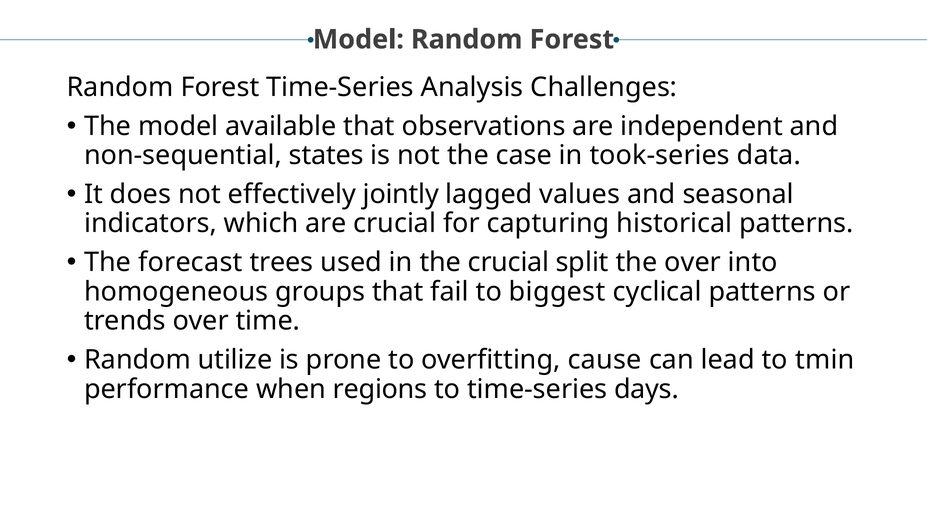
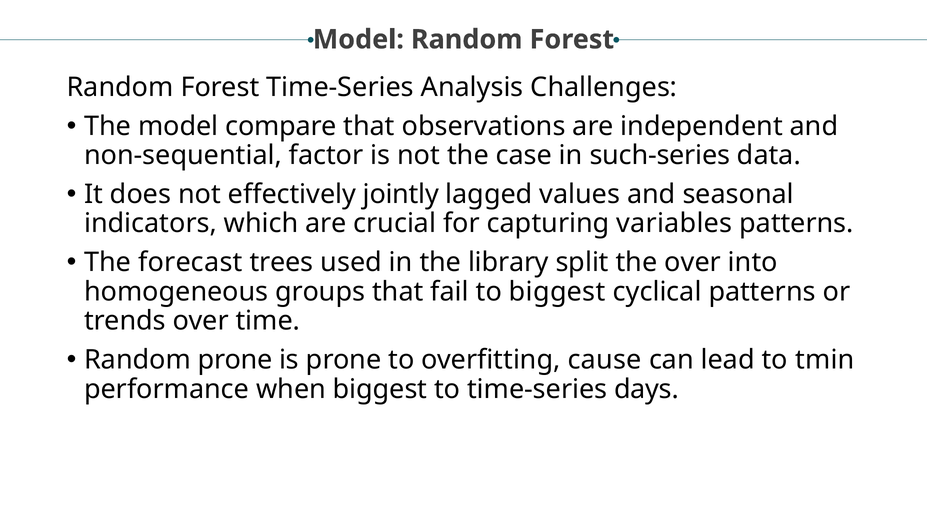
available: available -> compare (281, 126)
states: states -> factor (326, 155)
took-series: took-series -> such-series (660, 155)
historical: historical -> variables (674, 223)
the crucial: crucial -> library (508, 262)
Random utilize: utilize -> prone (235, 359)
when regions: regions -> biggest (380, 389)
